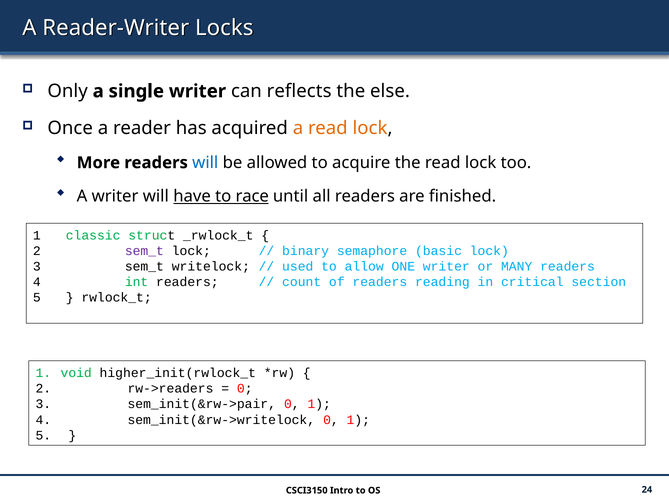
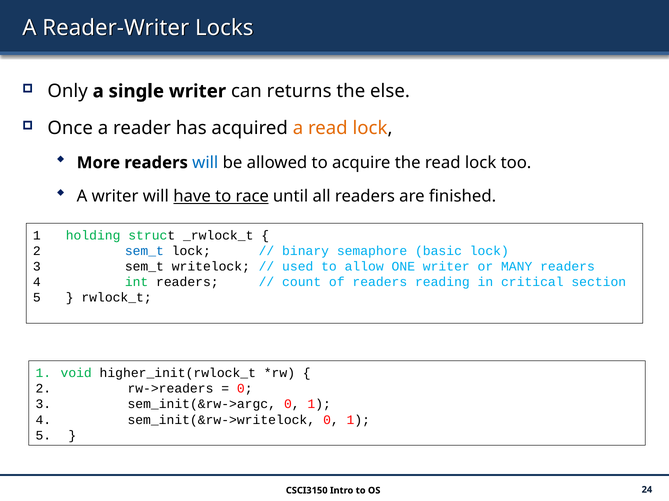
reflects: reflects -> returns (299, 91)
classic: classic -> holding (93, 236)
sem_t colour: purple -> blue (144, 251)
sem_init(&rw->pair: sem_init(&rw->pair -> sem_init(&rw->argc (202, 405)
